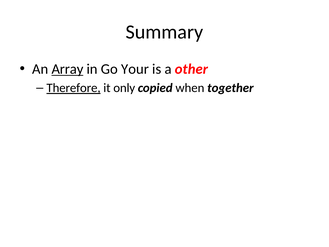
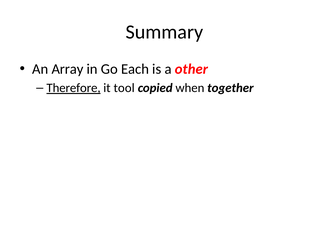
Array underline: present -> none (67, 69)
Your: Your -> Each (135, 69)
only: only -> tool (124, 88)
